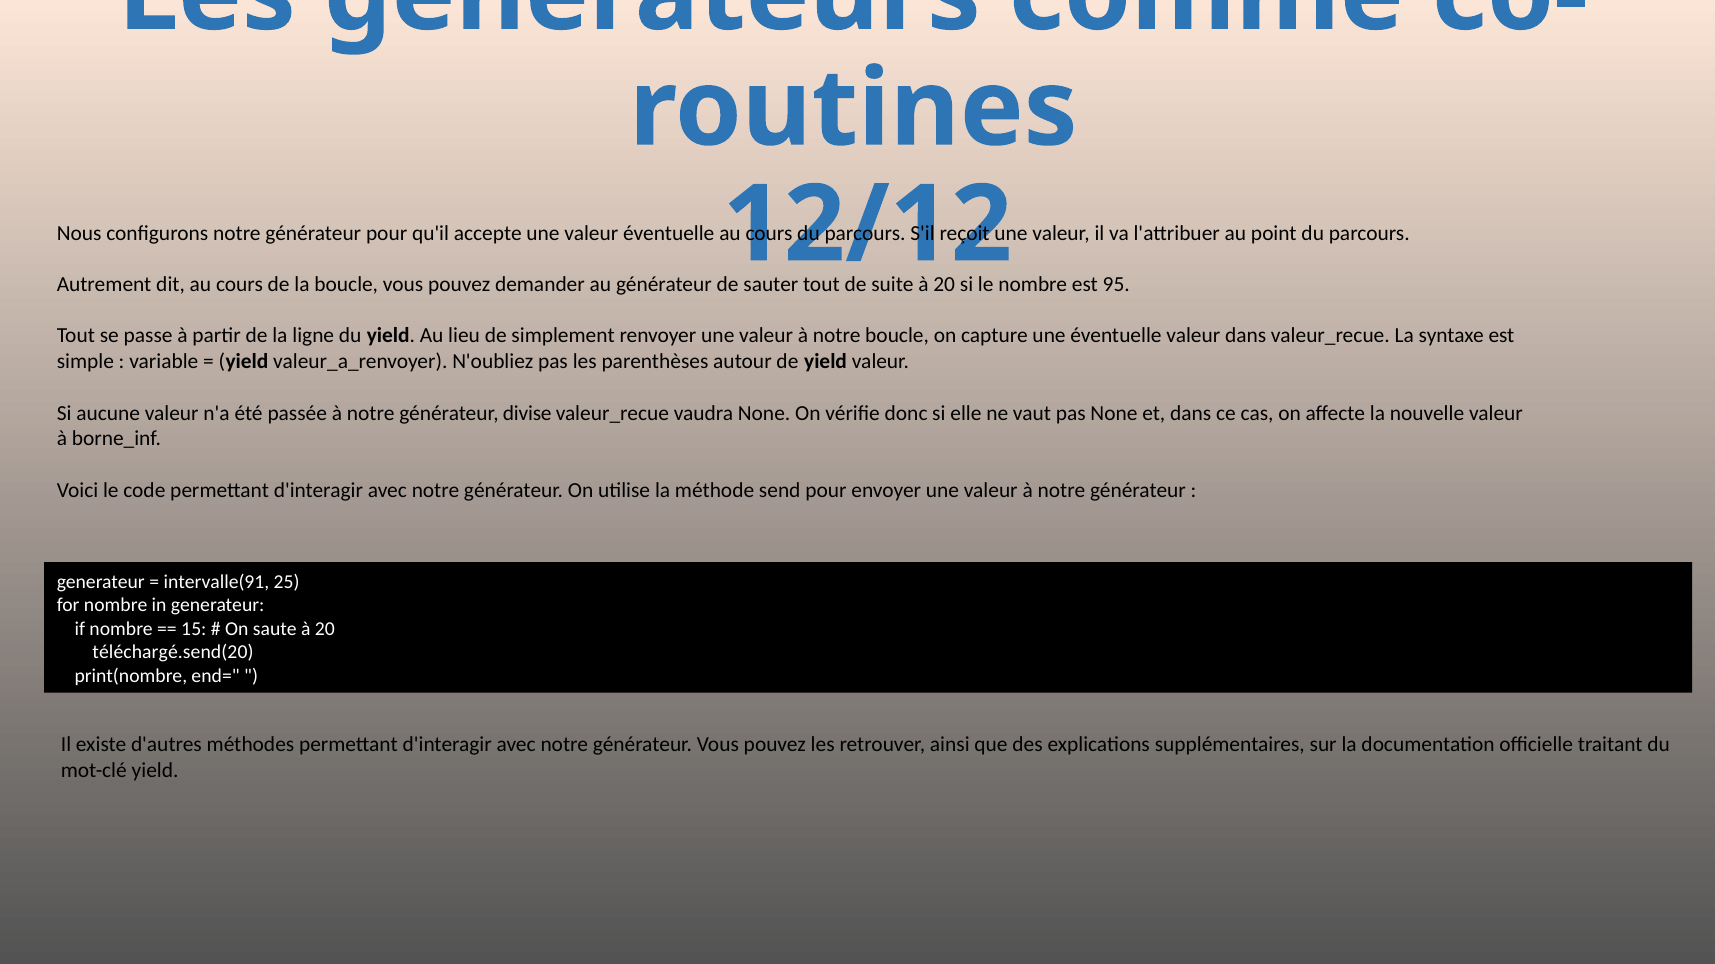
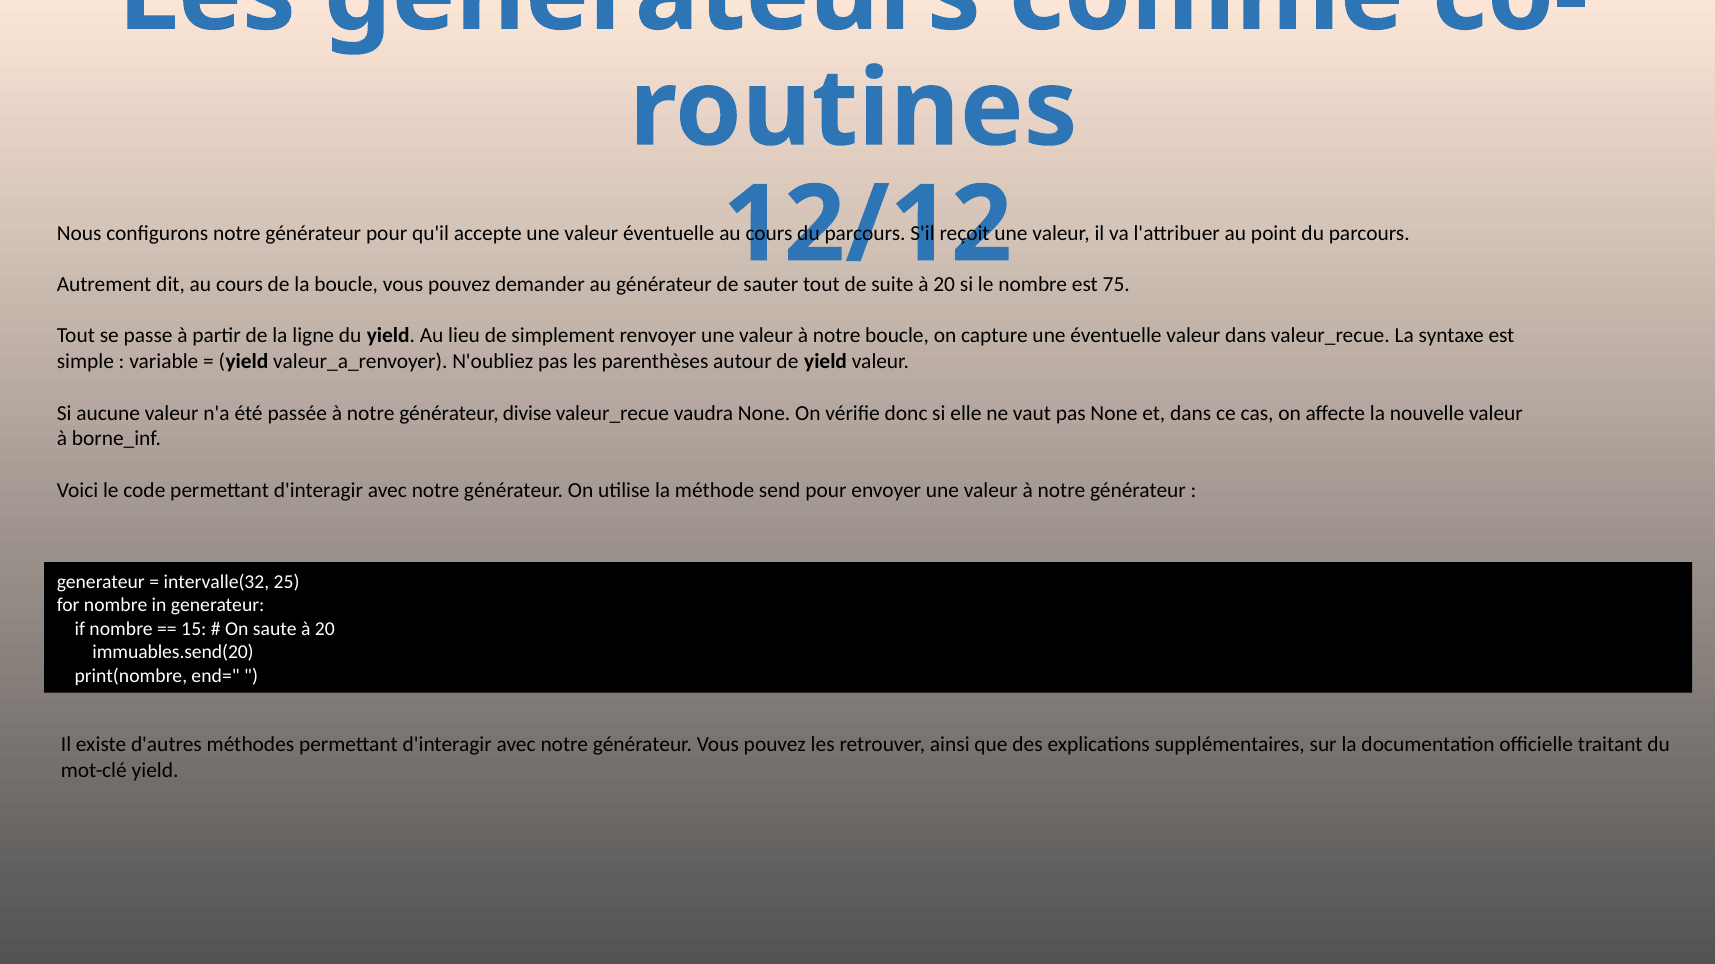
95: 95 -> 75 (1116, 285)
intervalle(91: intervalle(91 -> intervalle(32 (216, 582)
téléchargé.send(20: téléchargé.send(20 -> immuables.send(20 (173, 653)
